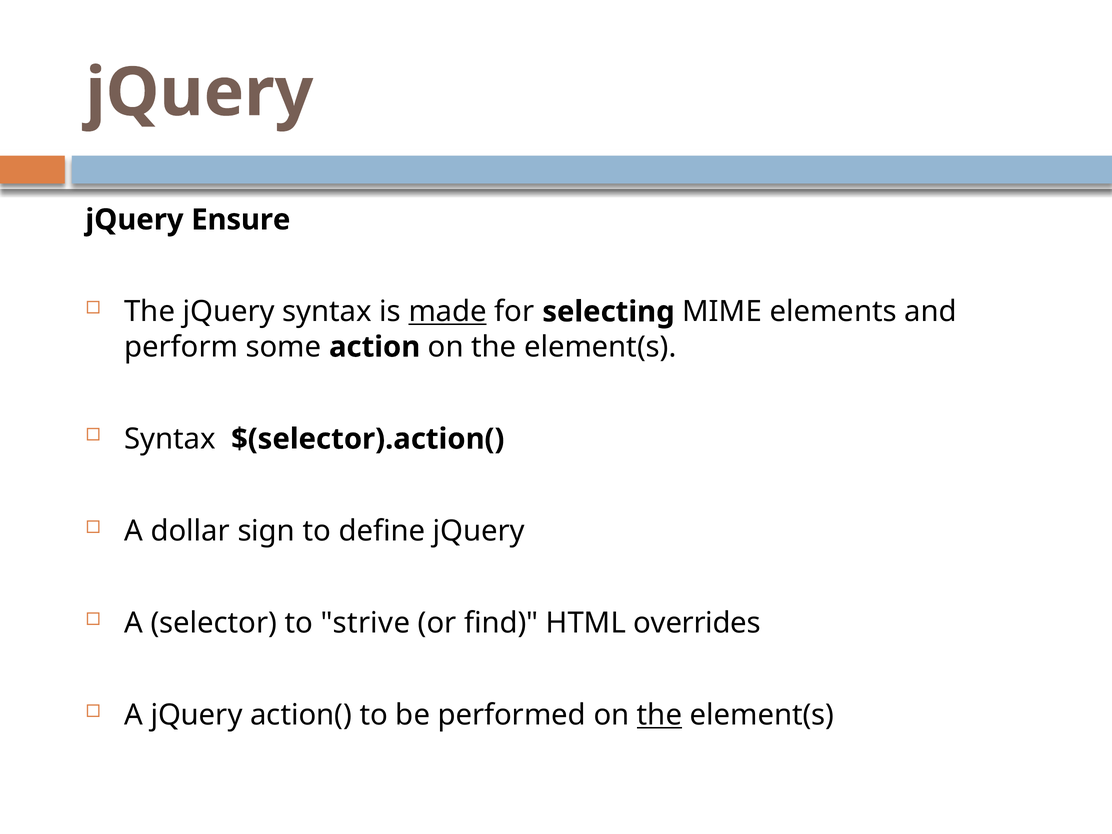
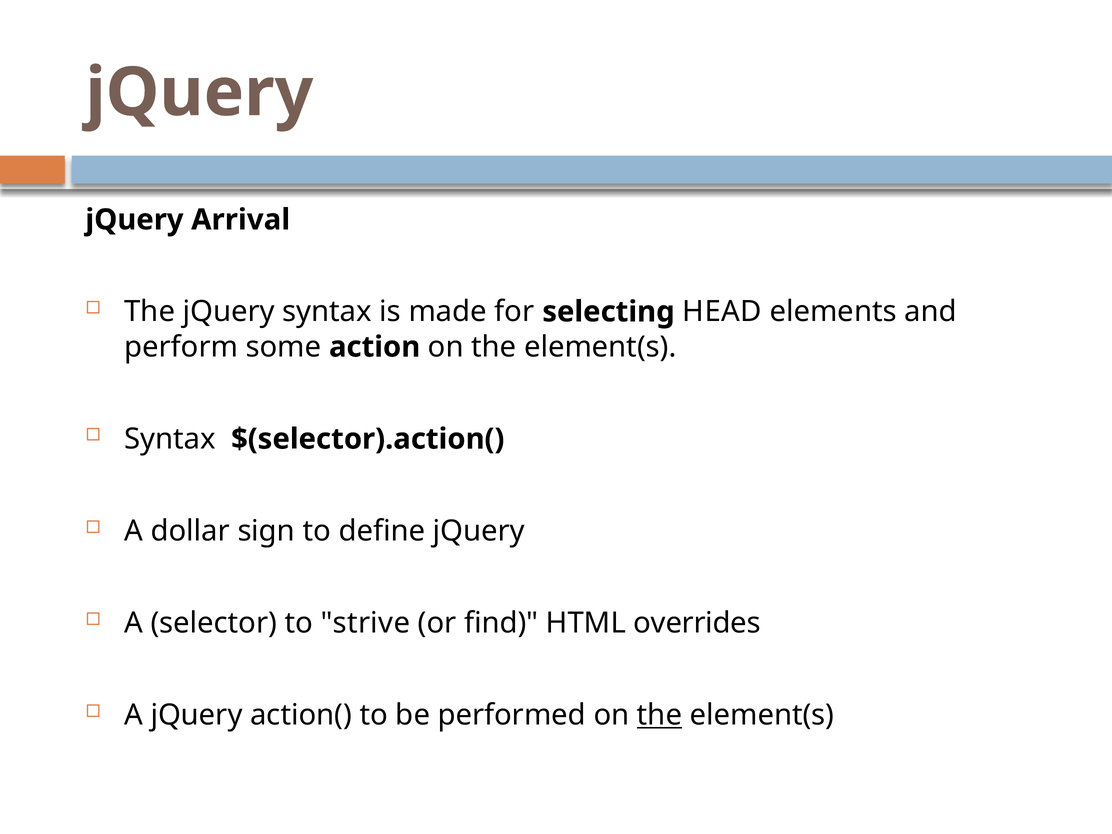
Ensure: Ensure -> Arrival (241, 220)
made underline: present -> none (448, 312)
MIME: MIME -> HEAD (722, 312)
